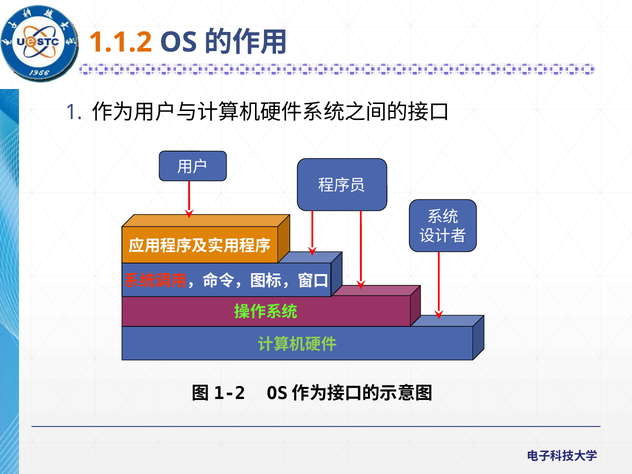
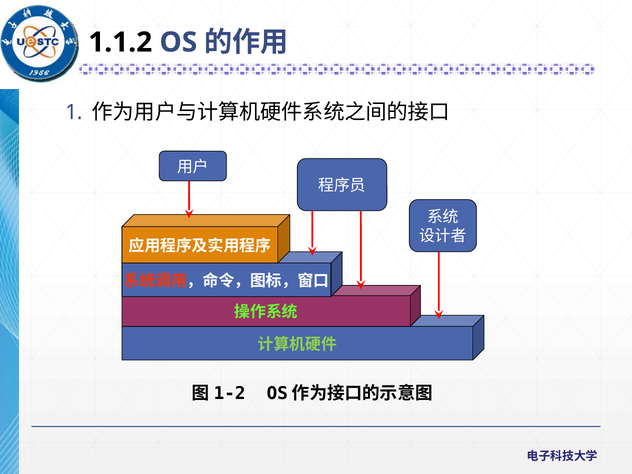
1.1.2 colour: orange -> black (120, 42)
